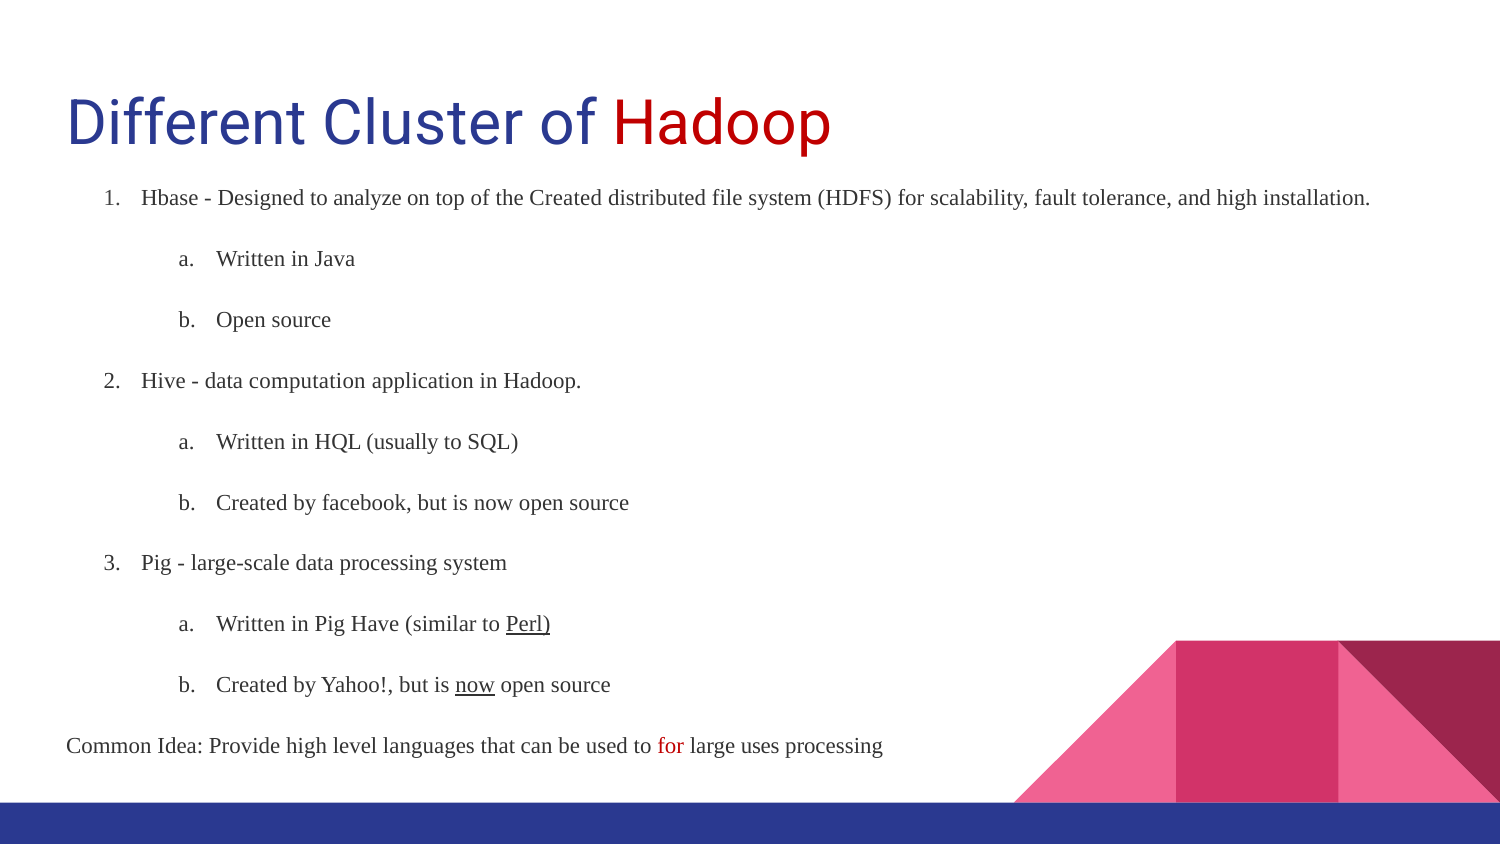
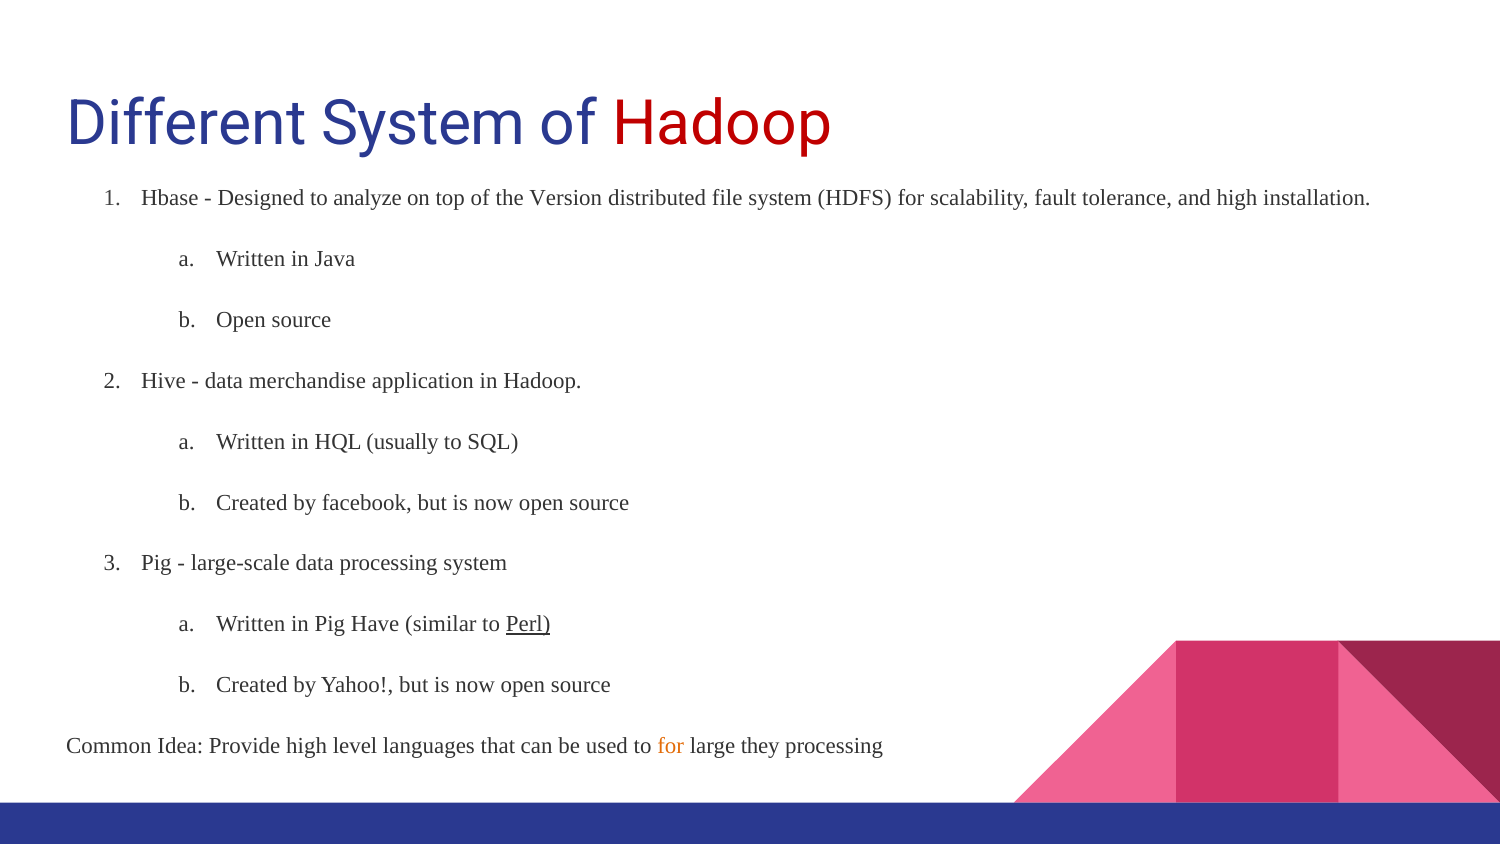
Different Cluster: Cluster -> System (423, 124)
the Created: Created -> Version (566, 198)
computation: computation -> merchandise (307, 381)
now underline: present -> none (475, 685)
for colour: red -> orange (671, 746)
uses: uses -> they (760, 746)
